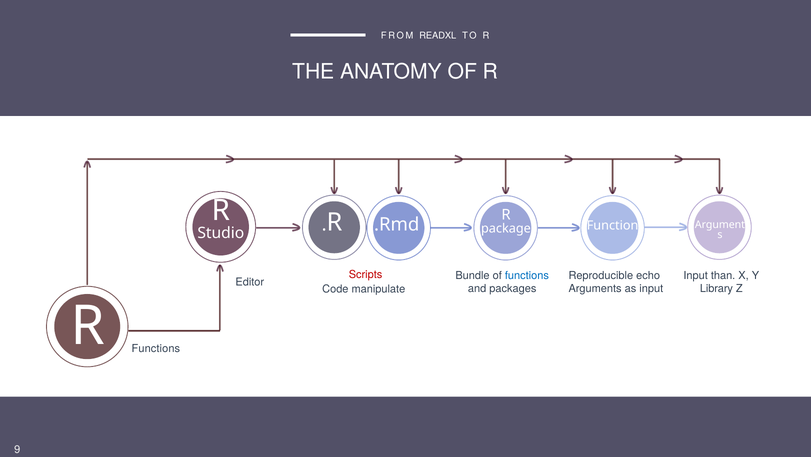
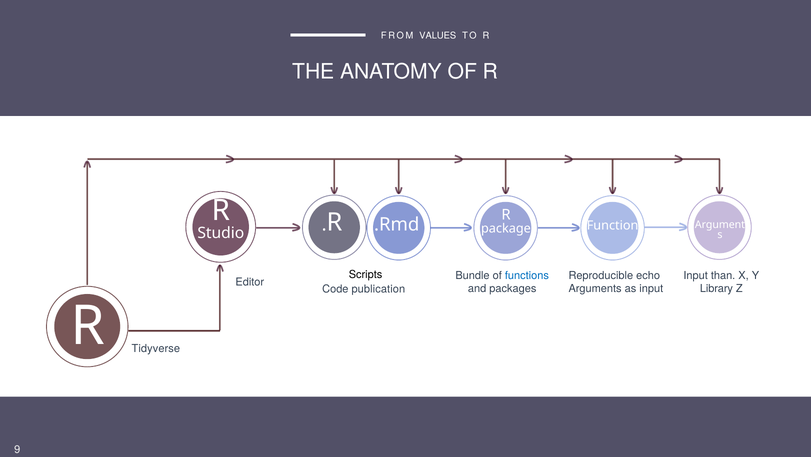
READXL: READXL -> VALUES (438, 36)
Scripts colour: red -> black (366, 274)
manipulate: manipulate -> publication (378, 289)
Functions: Functions -> Tidyverse (156, 348)
